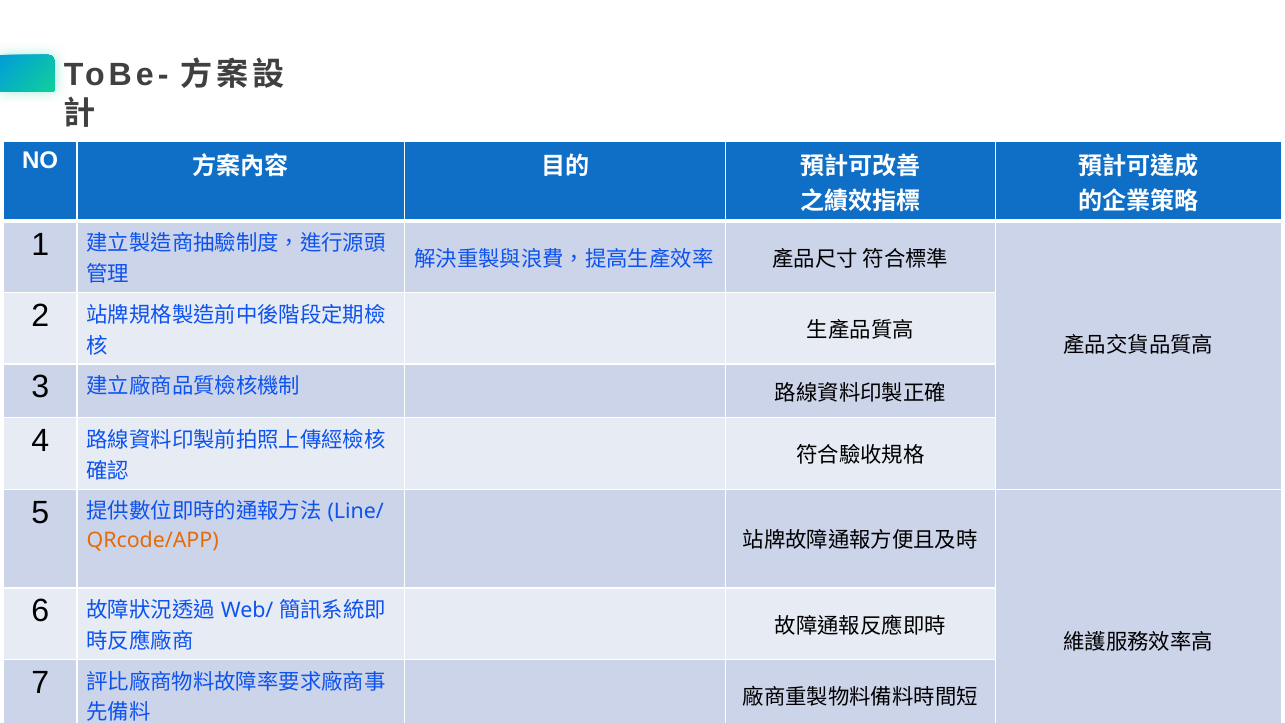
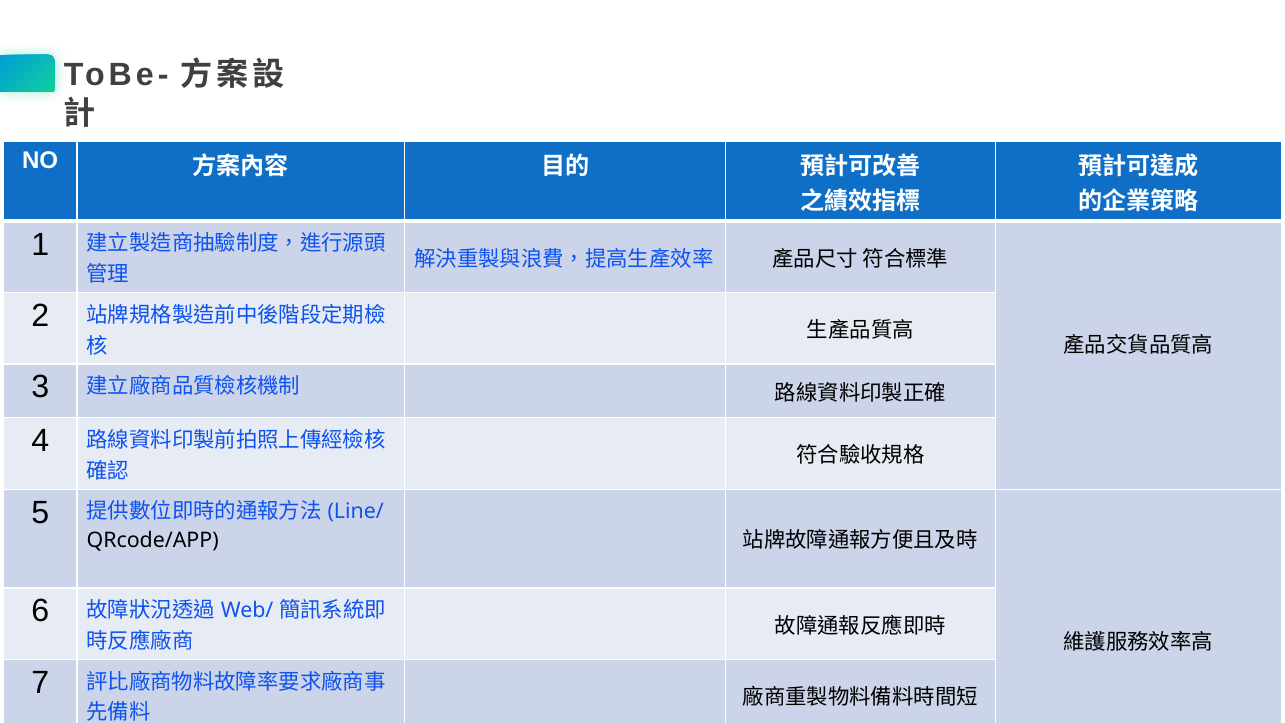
QRcode/APP colour: orange -> black (153, 541)
